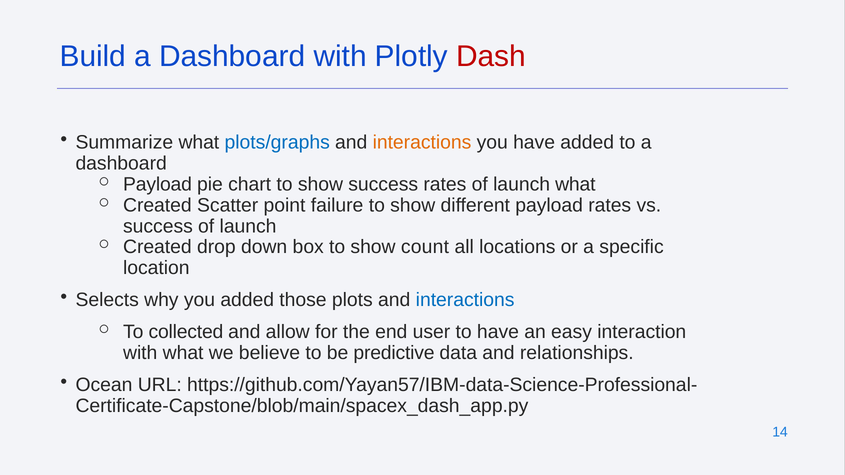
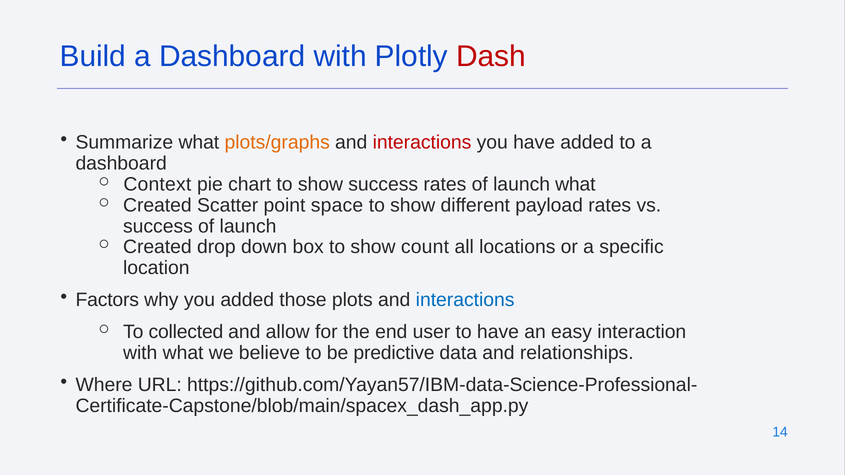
plots/graphs colour: blue -> orange (277, 143)
interactions colour: orange -> red (422, 143)
Payload: Payload -> Context (157, 184)
failure: failure -> space (337, 205)
Selects: Selects -> Factors (107, 300)
Ocean: Ocean -> Where (104, 385)
